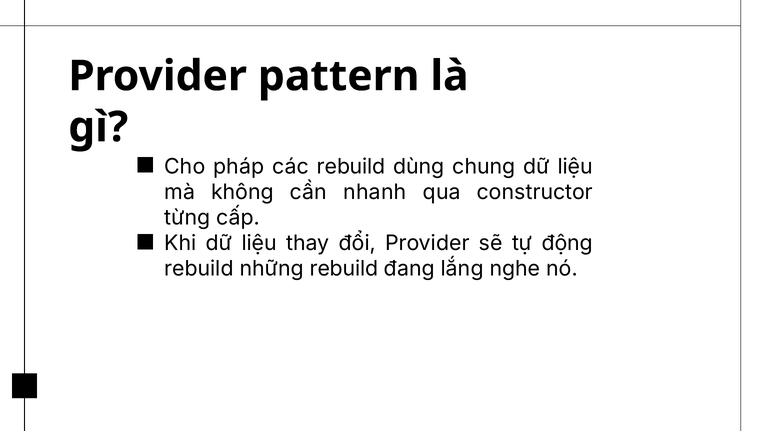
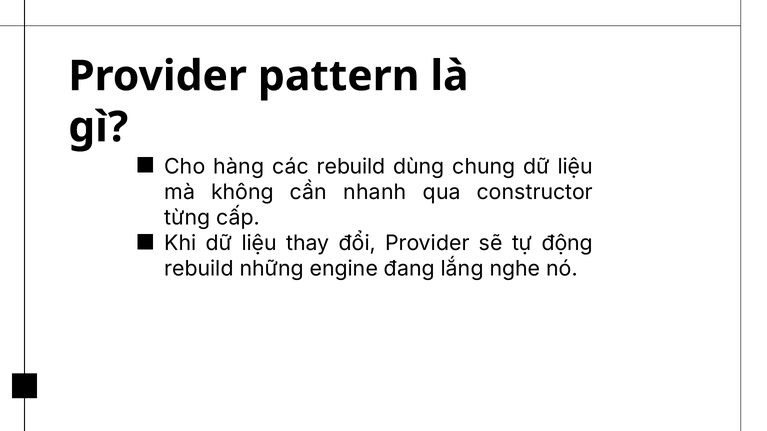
pháp: pháp -> hàng (239, 167)
những rebuild: rebuild -> engine (344, 269)
